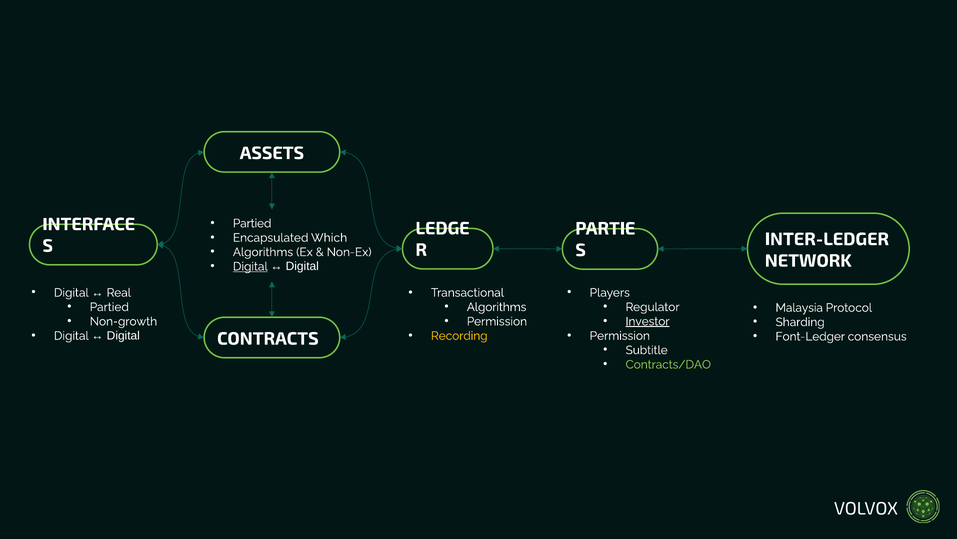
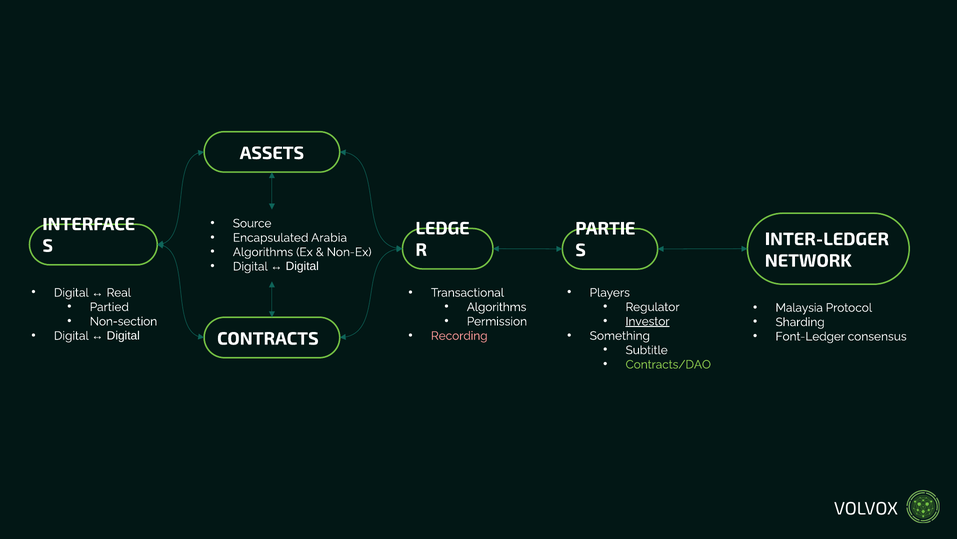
Partied: Partied -> Source (252, 223)
Which: Which -> Arabia (329, 237)
Digital underline: present -> none (250, 266)
Non-growth: Non-growth -> Non-section (123, 321)
Recording colour: yellow -> pink (459, 335)
Permission: Permission -> Something (620, 335)
